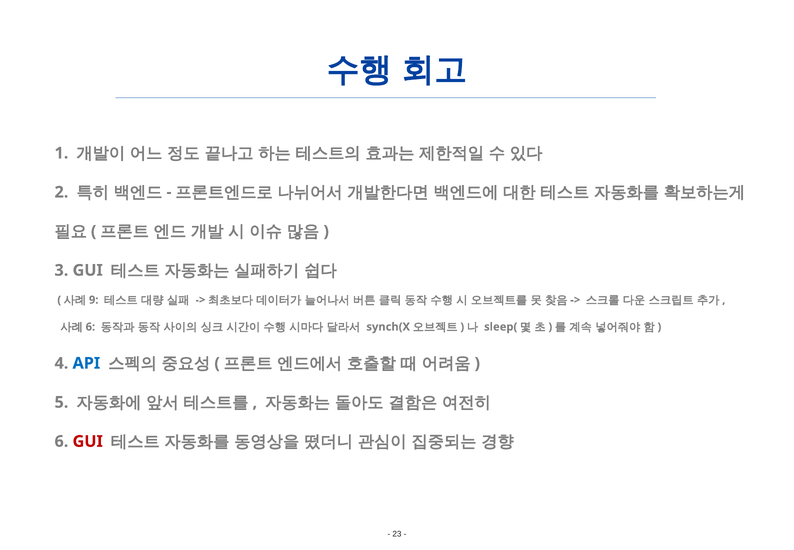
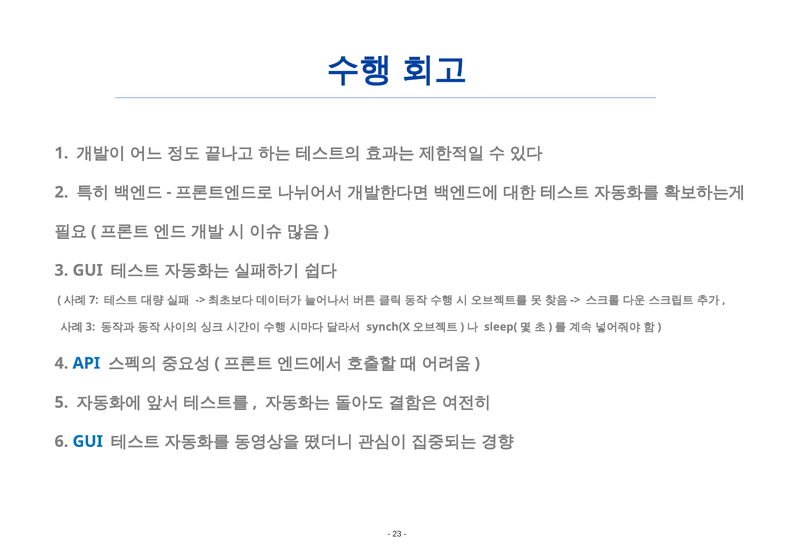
9: 9 -> 7 (94, 300)
6: 6 -> 3 (90, 327)
GUI colour: red -> blue (88, 441)
